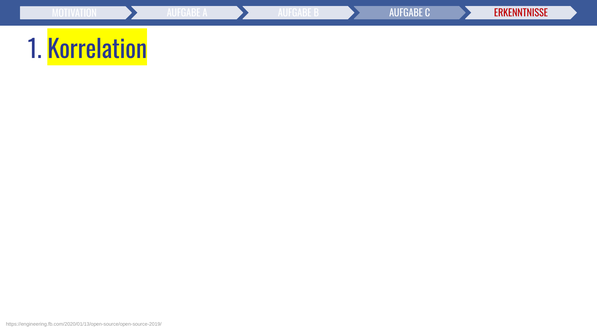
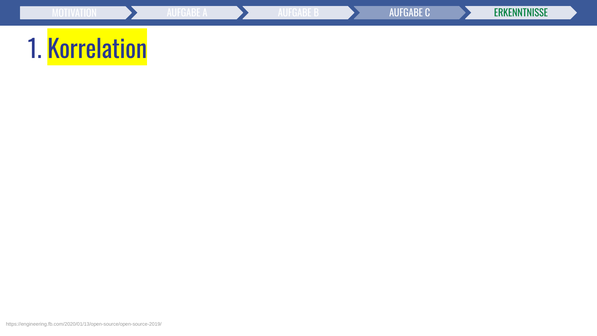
ERKENNTNISSE colour: red -> green (521, 13)
